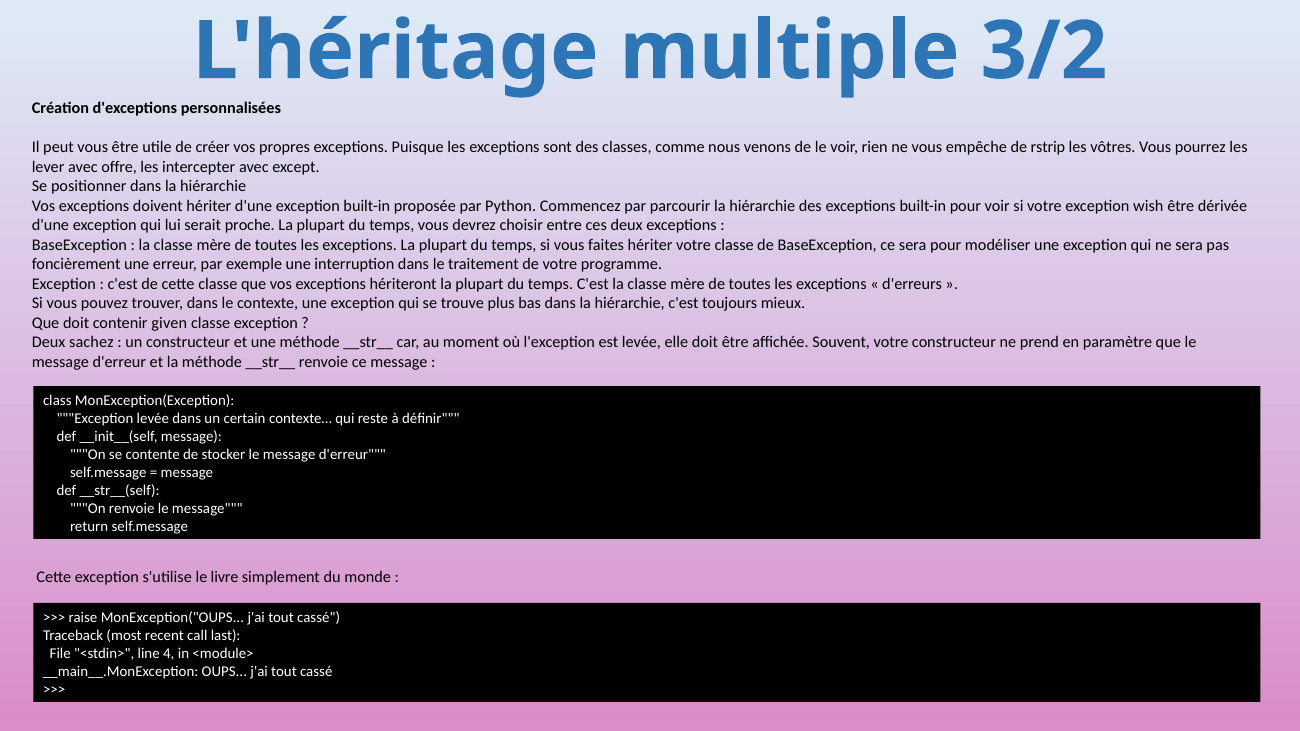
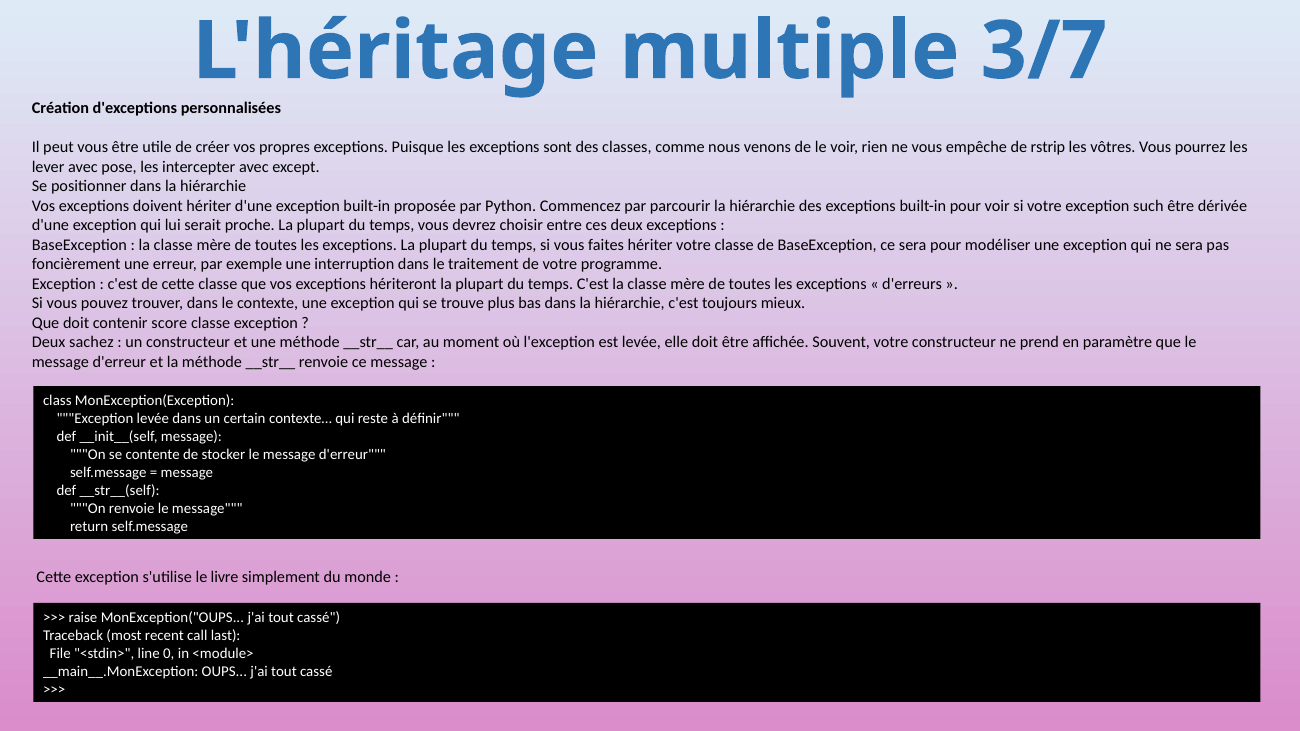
3/2: 3/2 -> 3/7 (1044, 51)
offre: offre -> pose (119, 167)
wish: wish -> such (1148, 206)
given: given -> score (169, 323)
4: 4 -> 0 (169, 654)
